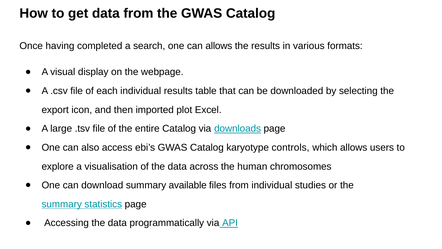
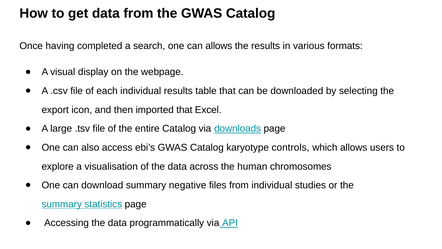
imported plot: plot -> that (184, 110)
available: available -> negative (188, 185)
